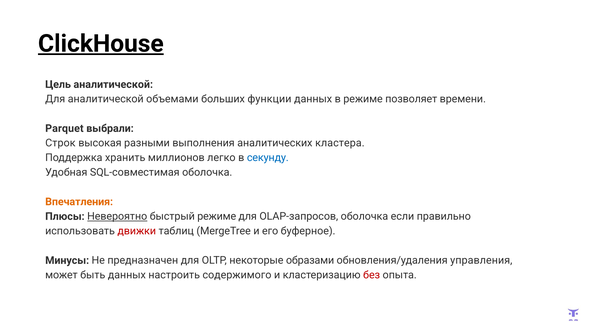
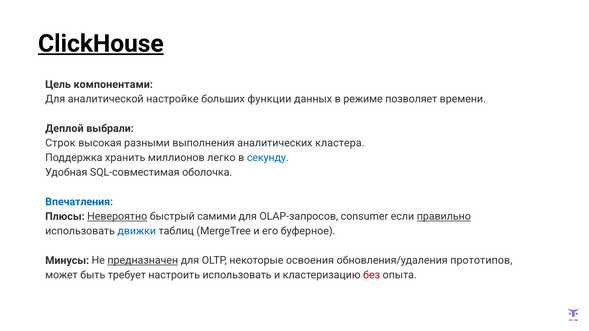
Цель аналитической: аналитической -> компонентами (113, 84)
объемами: объемами -> настройке (172, 99)
Parquet: Parquet -> Деплой (64, 129)
Впечатления colour: orange -> blue (79, 202)
быстрый режиме: режиме -> самими (217, 217)
OLAP-запросов оболочка: оболочка -> consumer (364, 217)
правильно underline: none -> present (444, 217)
движки colour: red -> blue (137, 231)
предназначен underline: none -> present (143, 261)
образами: образами -> освоения (310, 261)
управления: управления -> прототипов (481, 261)
быть данных: данных -> требует (127, 275)
настроить содержимого: содержимого -> использовать (237, 275)
